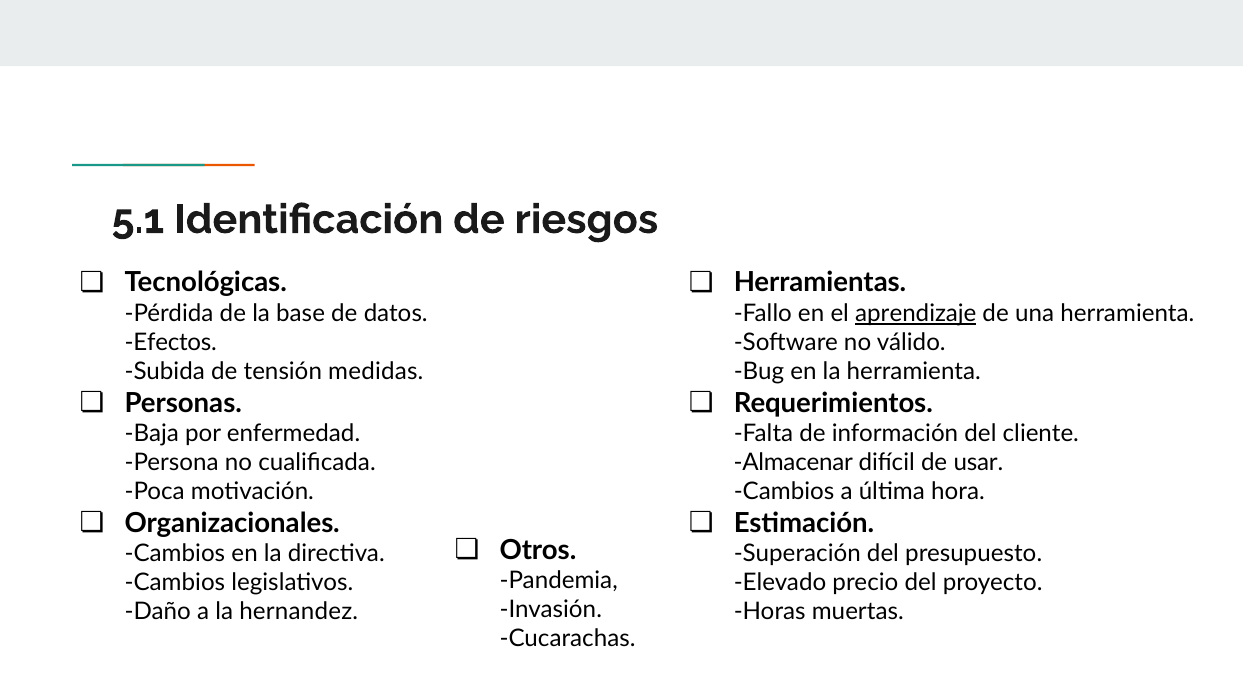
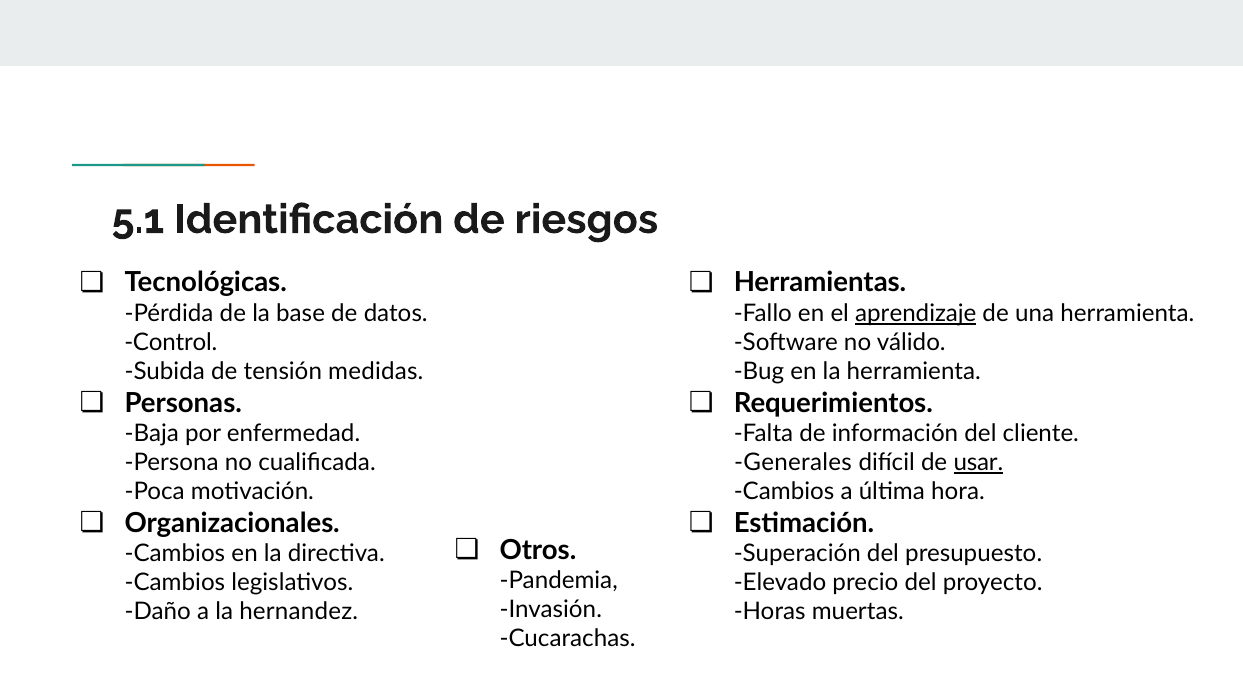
Efectos: Efectos -> Control (171, 343)
Almacenar: Almacenar -> Generales (793, 463)
usar underline: none -> present (978, 463)
